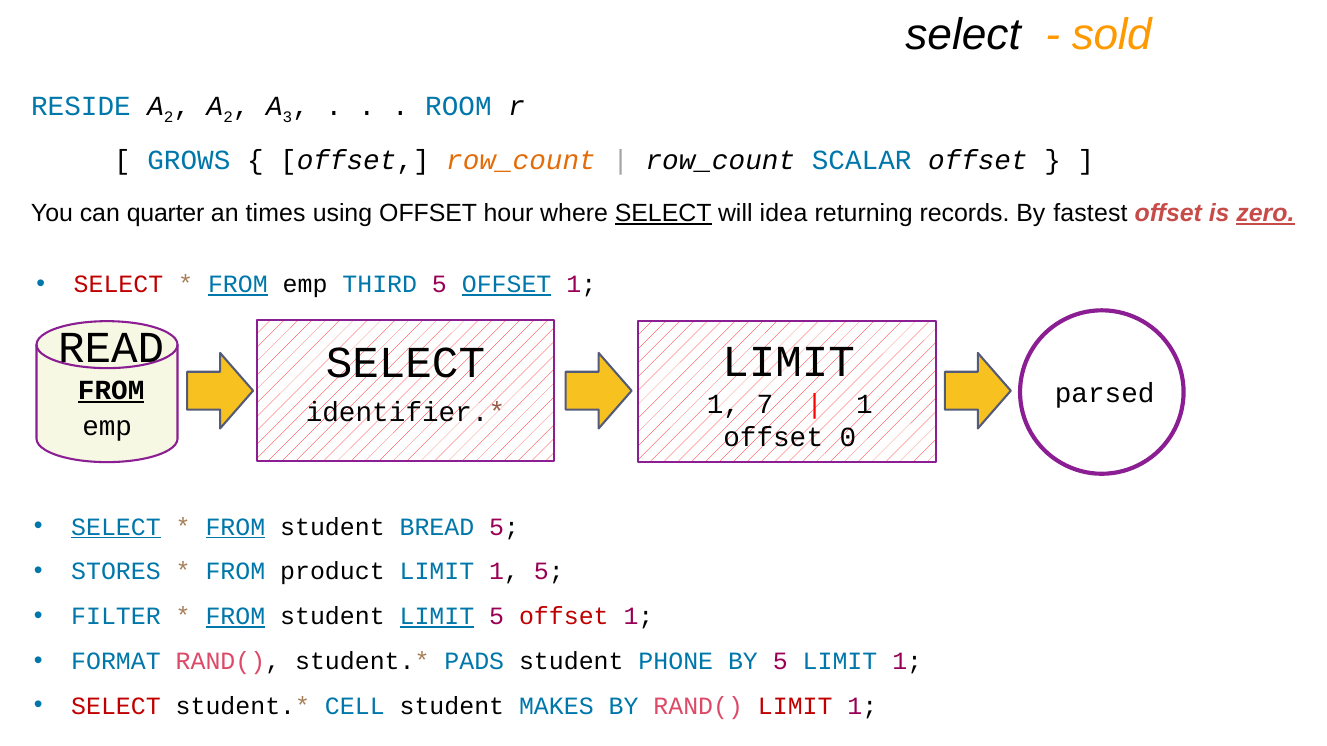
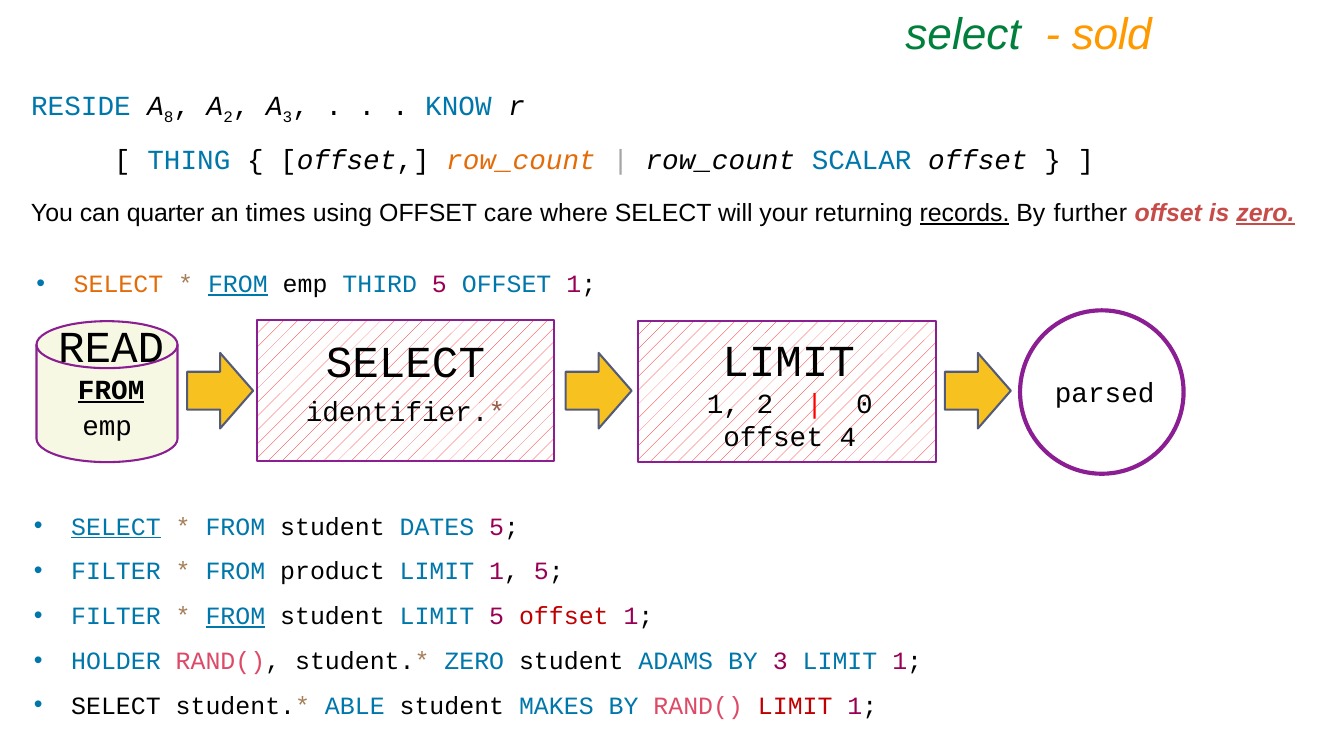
select colour: black -> green (963, 35)
2: 2 -> 8 (169, 117)
ROOM: ROOM -> KNOW (458, 106)
GROWS: GROWS -> THING (189, 161)
hour: hour -> care (508, 213)
SELECT underline: present -> none (663, 213)
idea: idea -> your (784, 213)
records underline: none -> present (965, 213)
fastest: fastest -> further (1090, 213)
SELECT colour: red -> orange (118, 284)
OFFSET underline: present -> none (507, 284)
1 7: 7 -> 2 (765, 405)
1: 1 -> 0 (865, 405)
0: 0 -> 4 (848, 438)
FROM underline: present -> none (235, 527)
BREAD: BREAD -> DATES (437, 527)
STORES: STORES -> FILTER (116, 572)
LIMIT underline: present -> none (437, 617)
FORMAT: FORMAT -> HOLDER (116, 662)
PADS: PADS -> ZERO (474, 662)
PHONE: PHONE -> ADAMS (676, 662)
BY 5: 5 -> 3 (780, 662)
SELECT colour: red -> black (116, 706)
CELL: CELL -> ABLE (355, 706)
